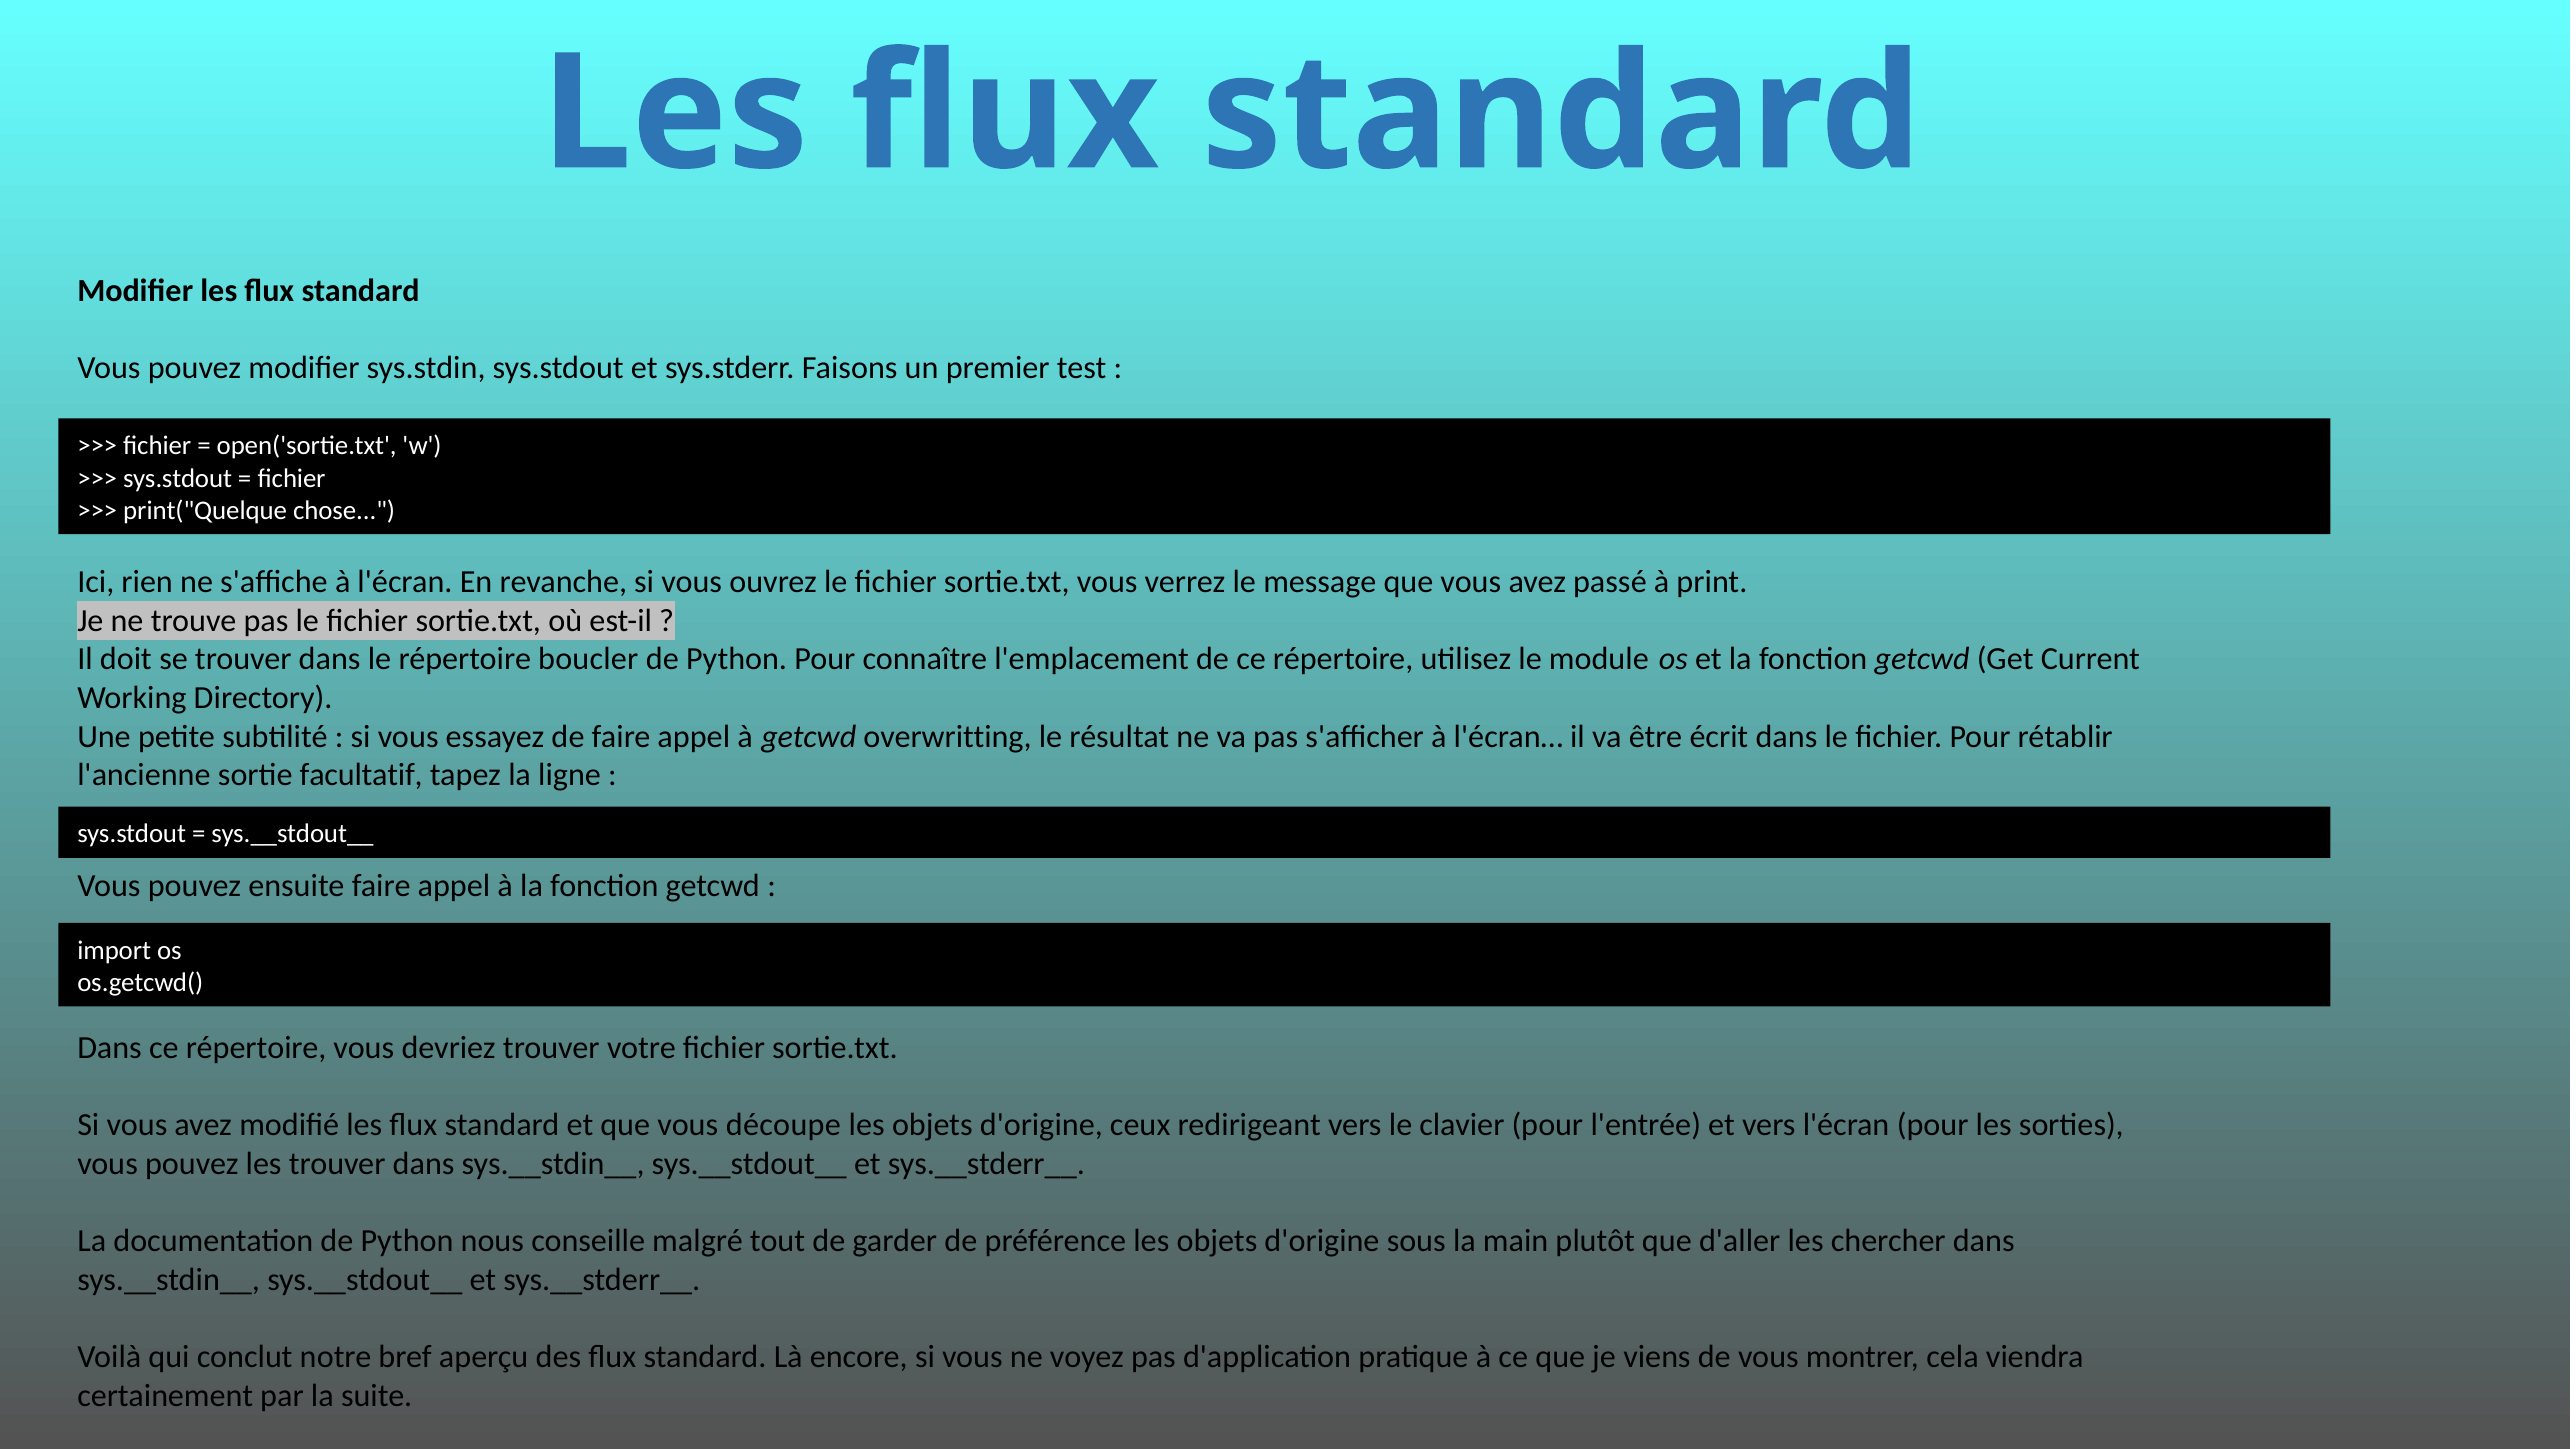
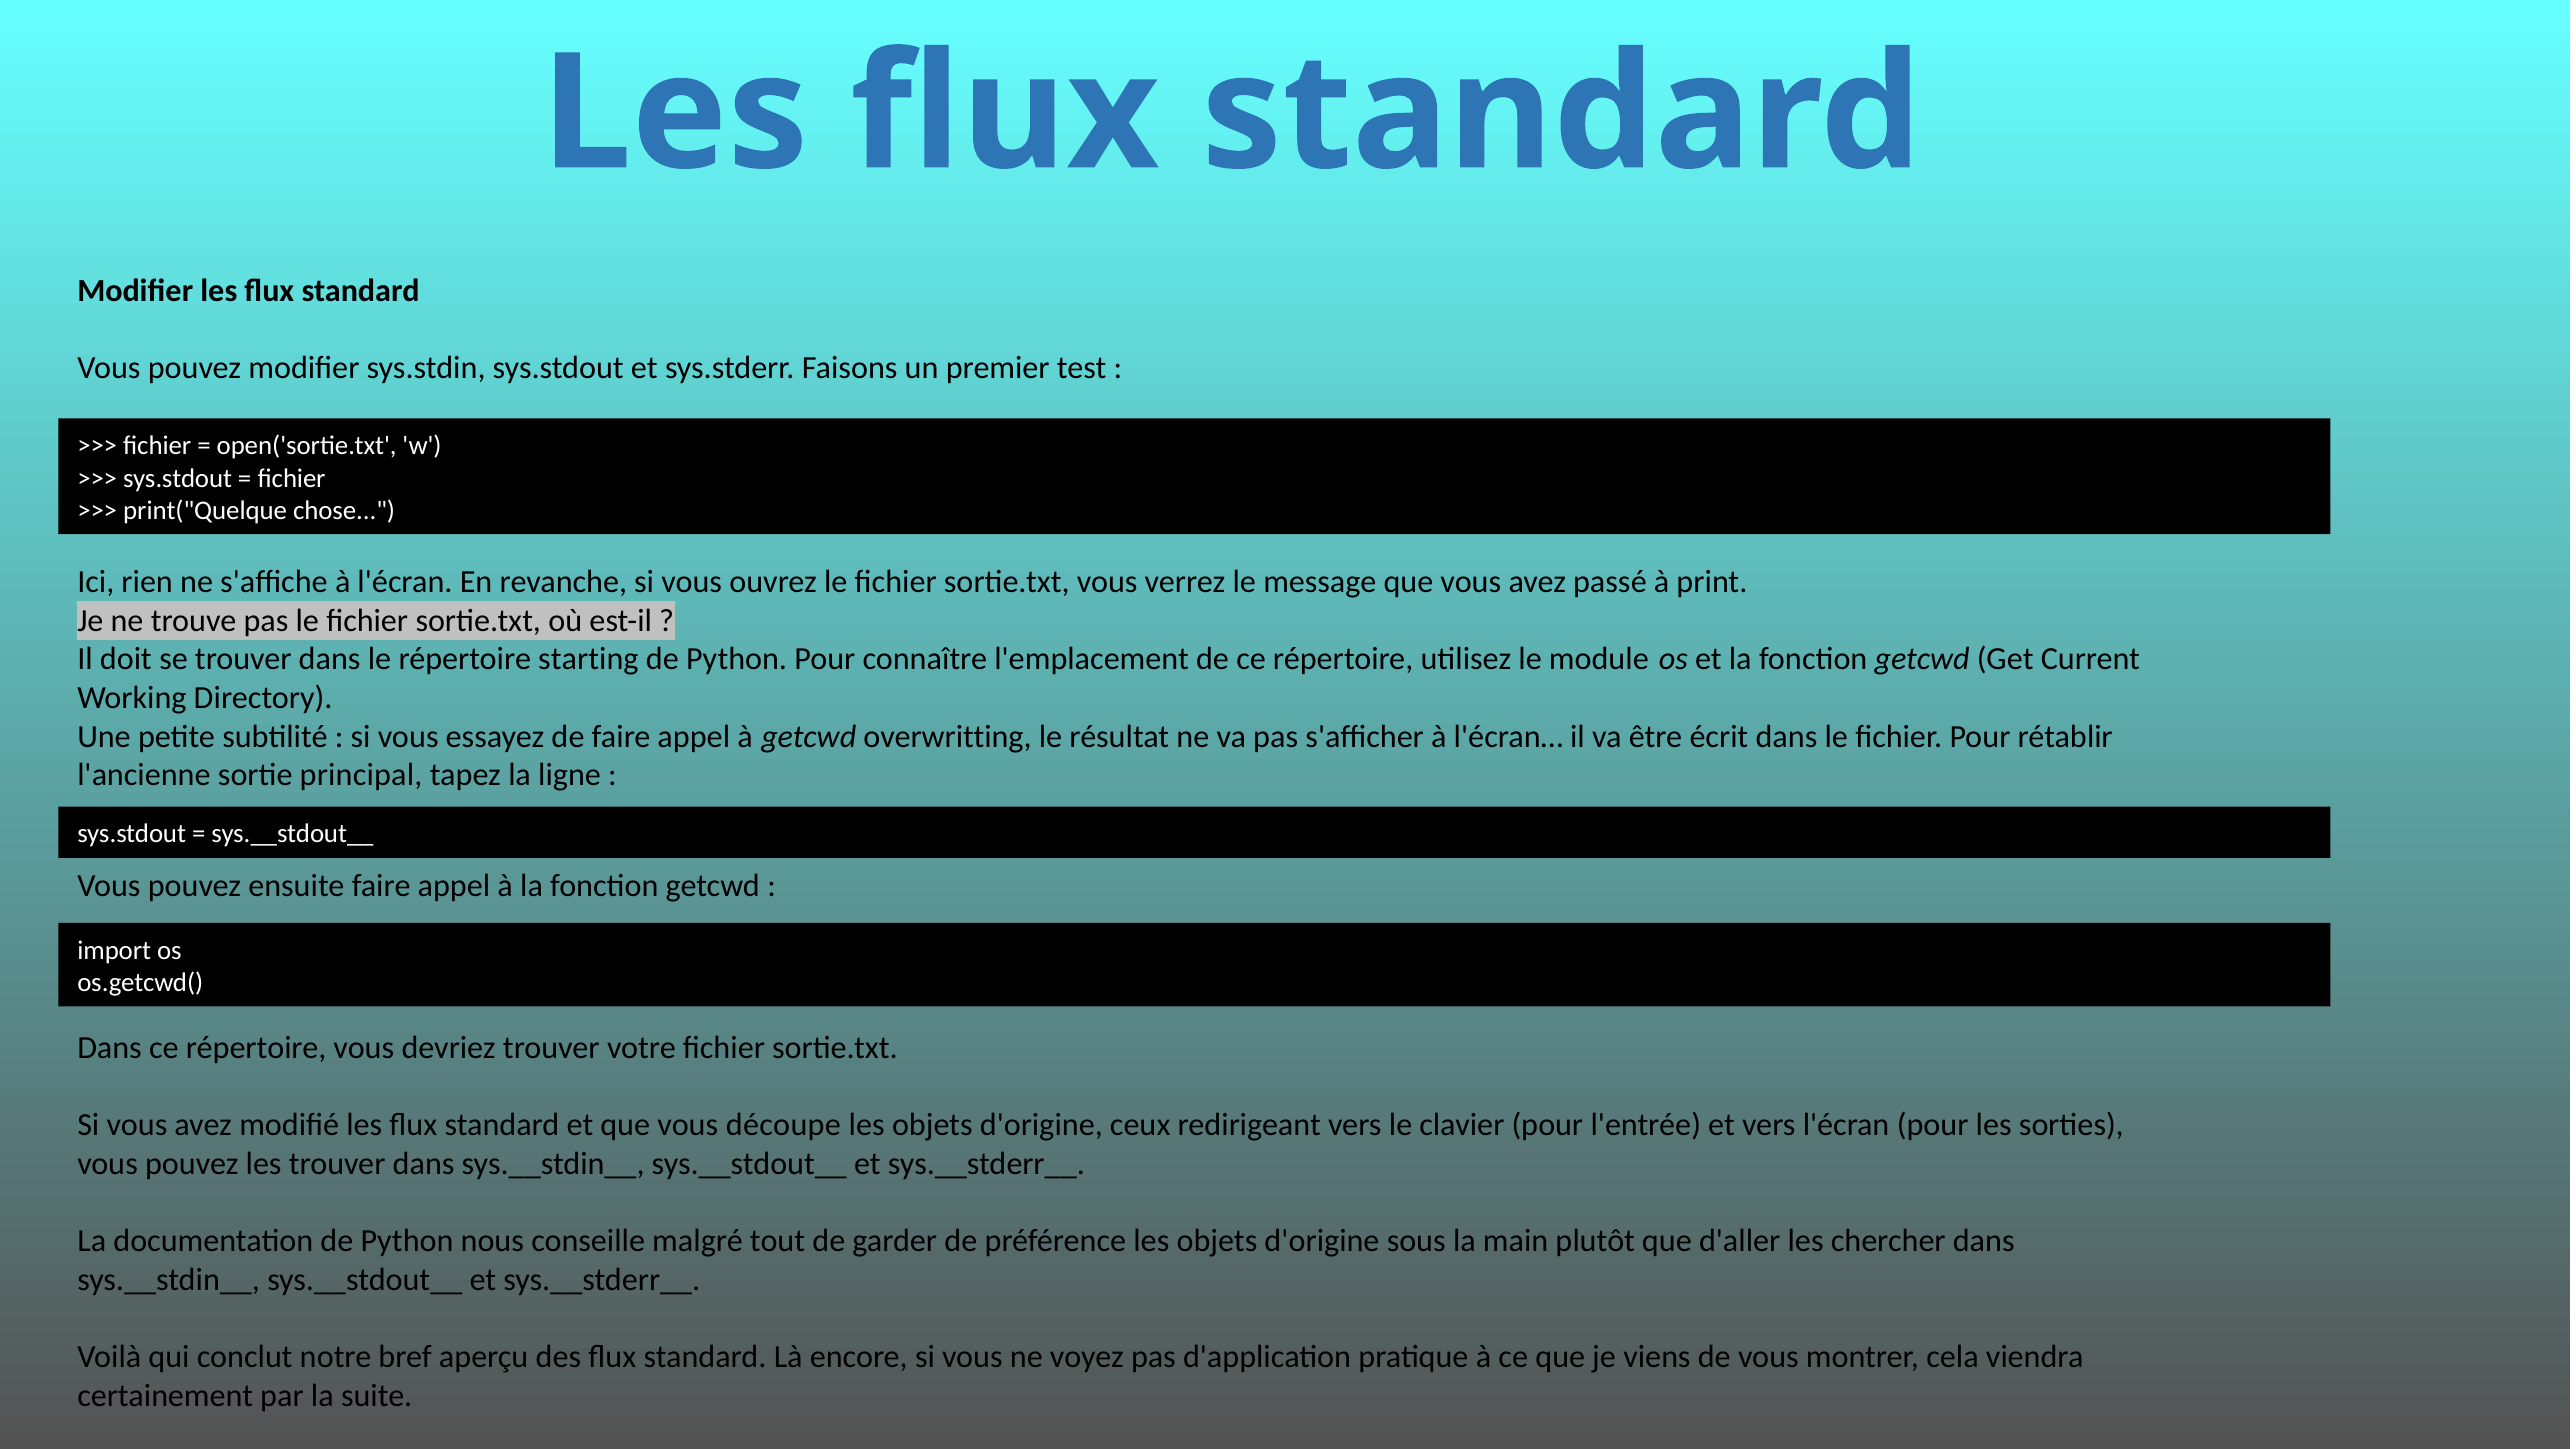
boucler: boucler -> starting (588, 659)
facultatif: facultatif -> principal (361, 775)
